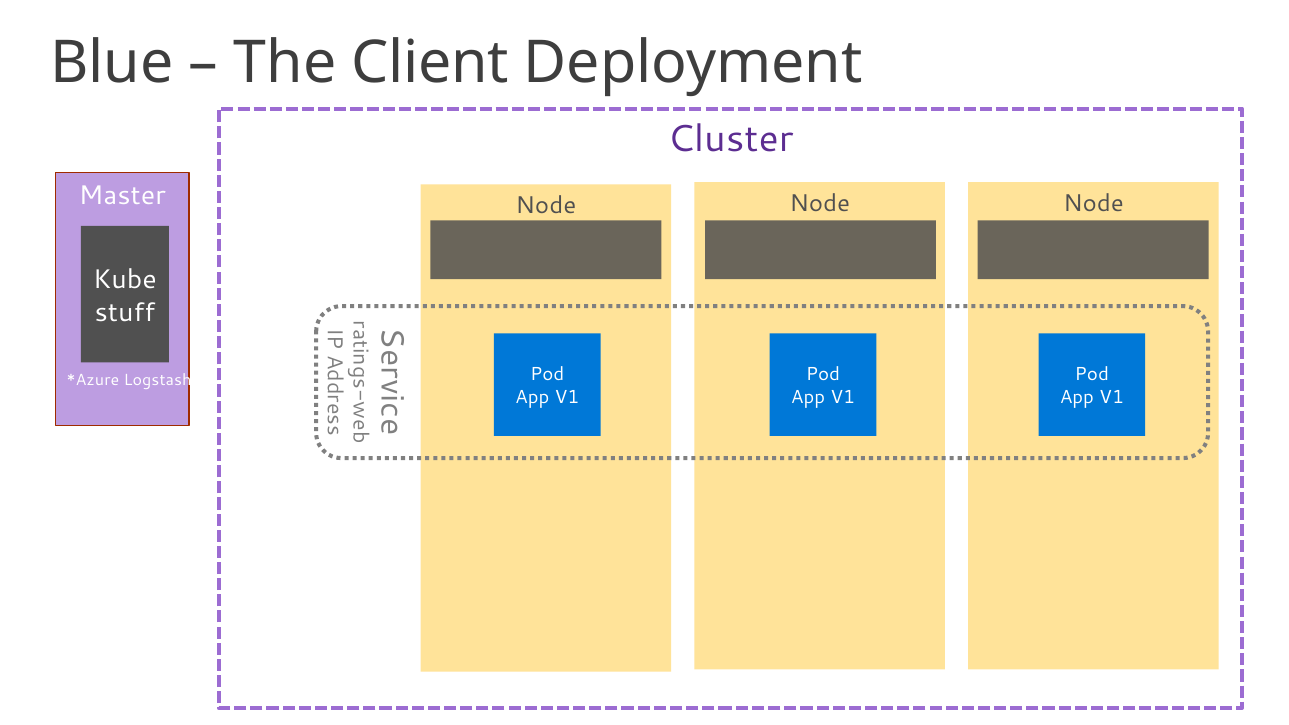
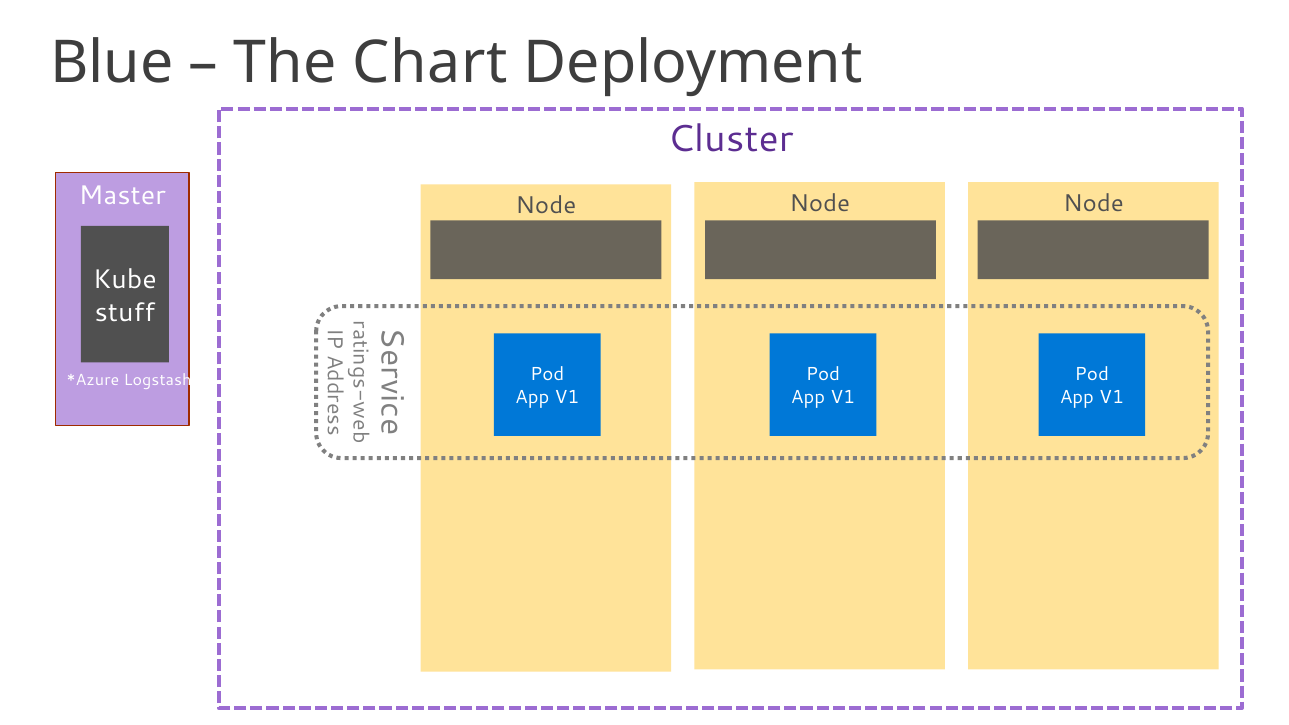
Client: Client -> Chart (430, 63)
